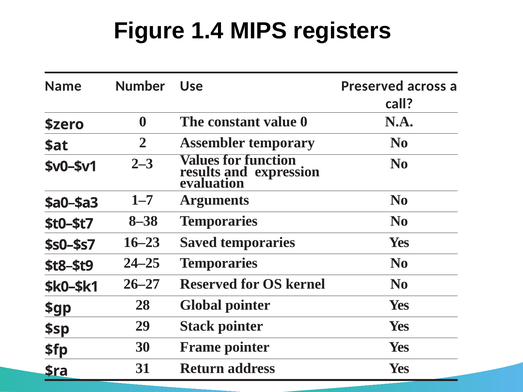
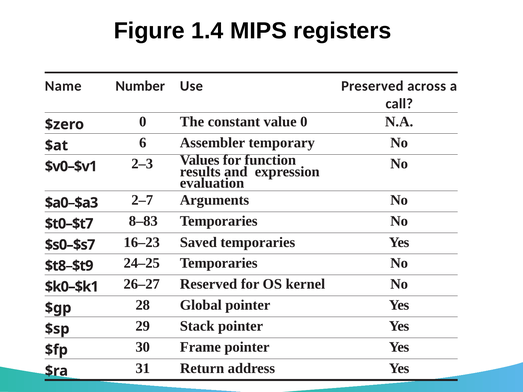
2: 2 -> 6 (143, 143)
1–7: 1–7 -> 2–7 (142, 200)
8–38: 8–38 -> 8–83 (143, 221)
